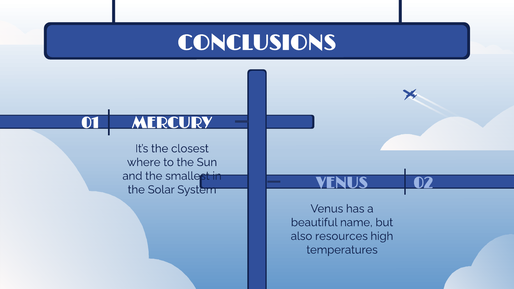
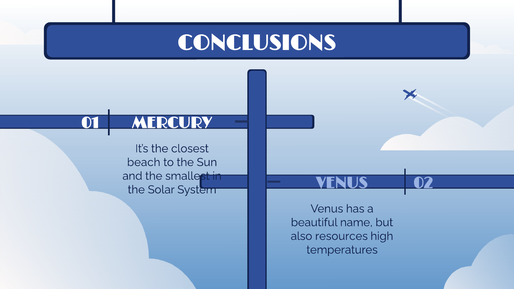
where: where -> beach (144, 162)
